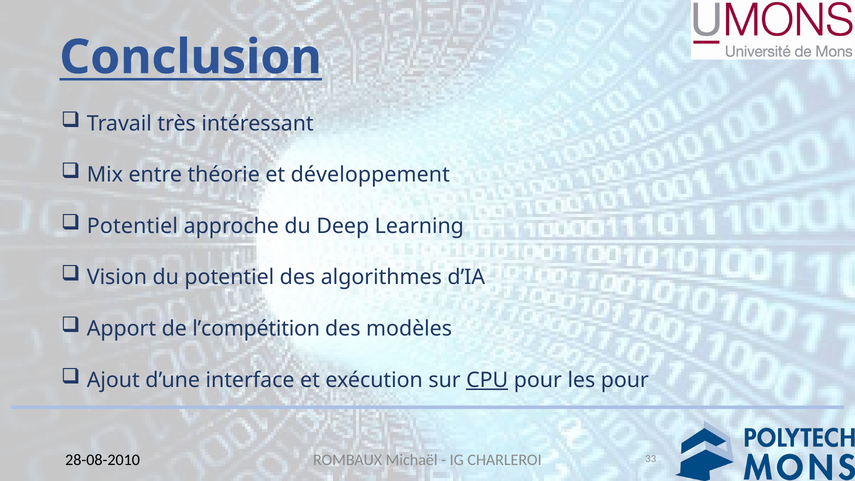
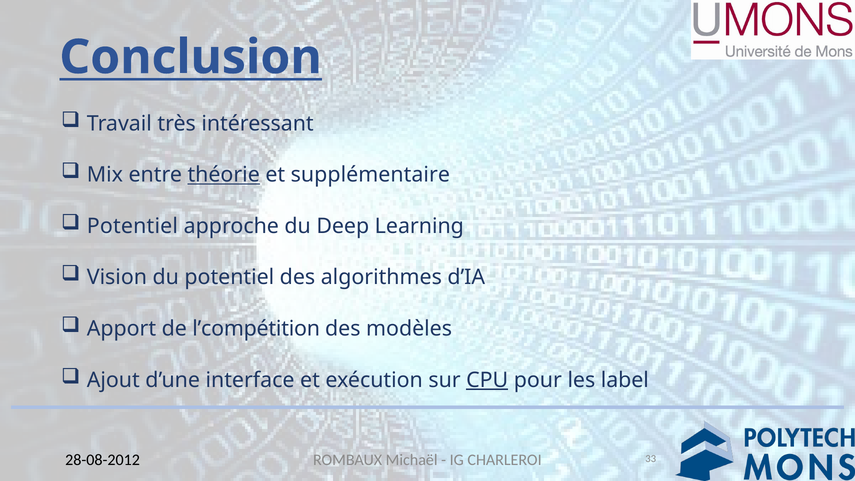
théorie underline: none -> present (224, 175)
développement: développement -> supplémentaire (370, 175)
les pour: pour -> label (625, 380)
28-08-2010: 28-08-2010 -> 28-08-2012 (103, 460)
